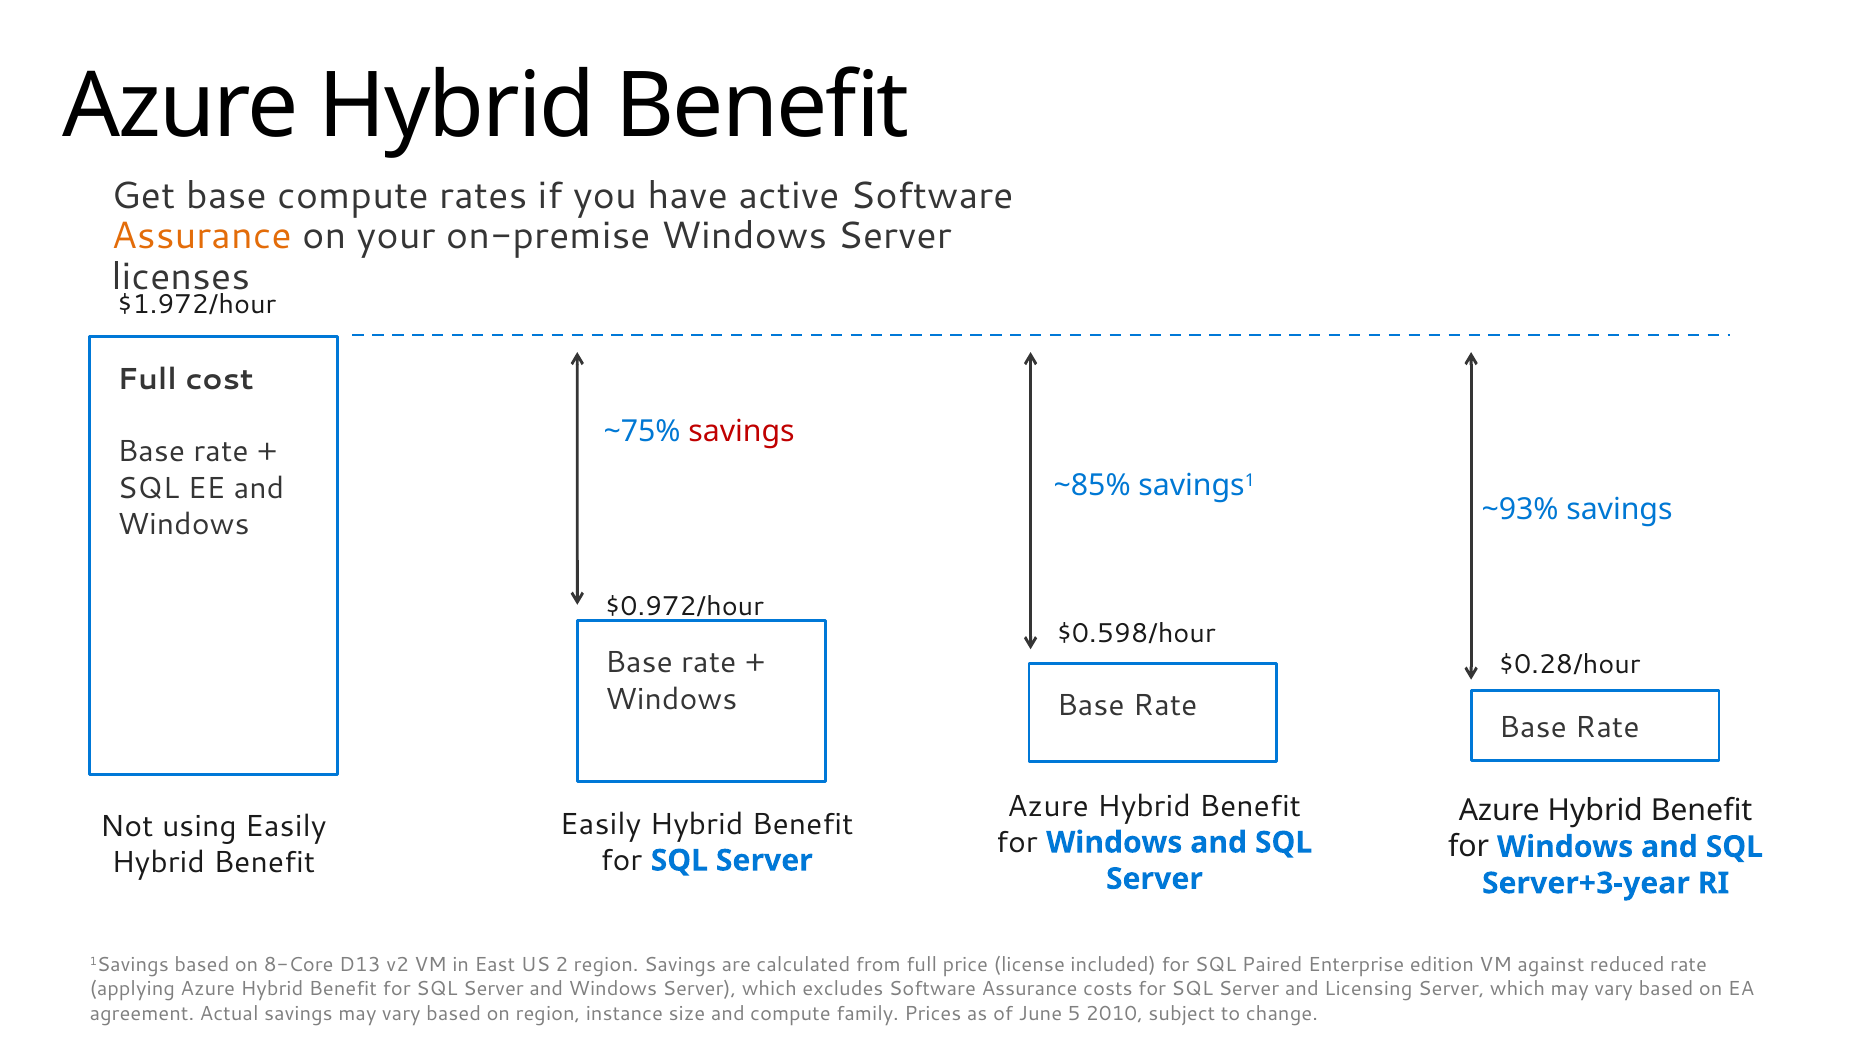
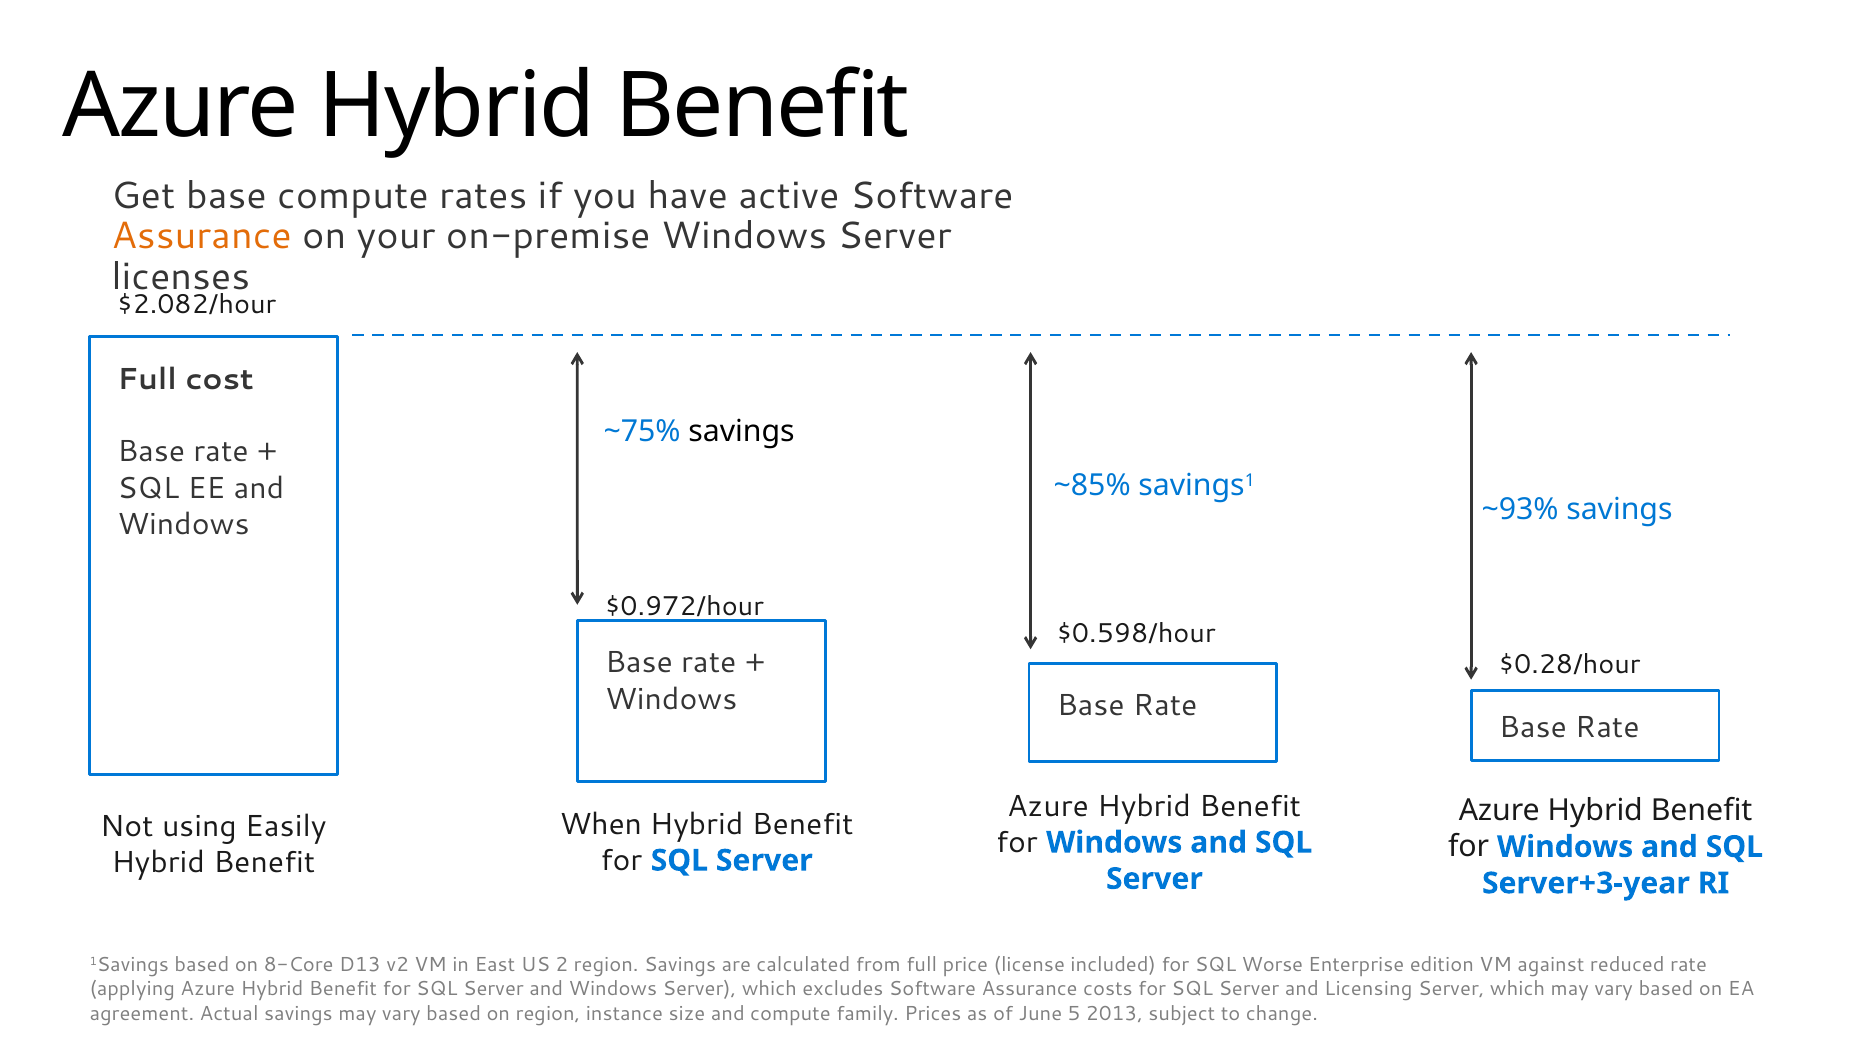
$1.972/hour: $1.972/hour -> $2.082/hour (196, 304)
savings colour: red -> black (742, 431)
Easily: Easily -> When (601, 824)
Paired: Paired -> Worse (1272, 965)
2010: 2010 -> 2013 (1114, 1013)
